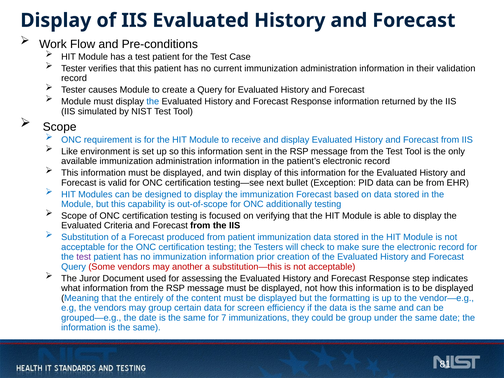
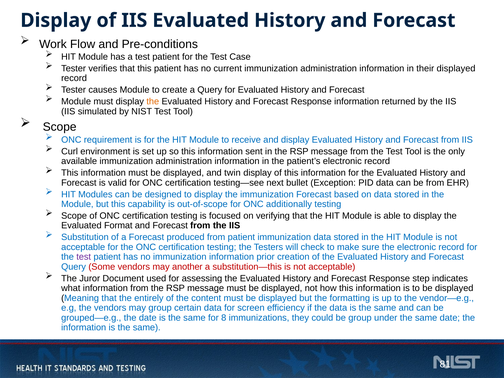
their validation: validation -> displayed (456, 68)
the colour: blue -> orange (153, 102)
Like: Like -> Curl (70, 151)
Criteria: Criteria -> Format (118, 226)
7: 7 -> 8 (224, 318)
